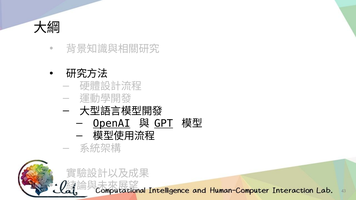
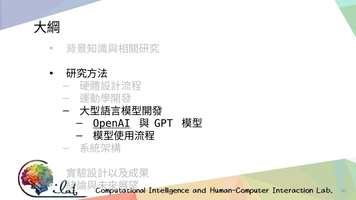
GPT underline: present -> none (164, 124)
